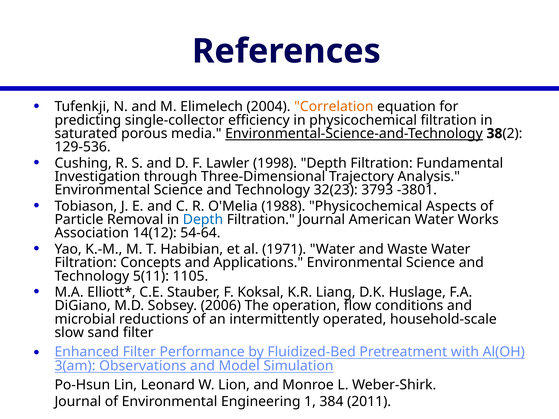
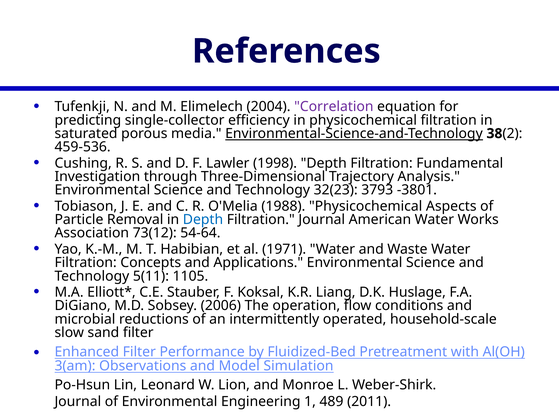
Correlation colour: orange -> purple (334, 107)
129-536: 129-536 -> 459-536 (83, 147)
14(12: 14(12 -> 73(12 (155, 233)
384: 384 -> 489 (331, 402)
